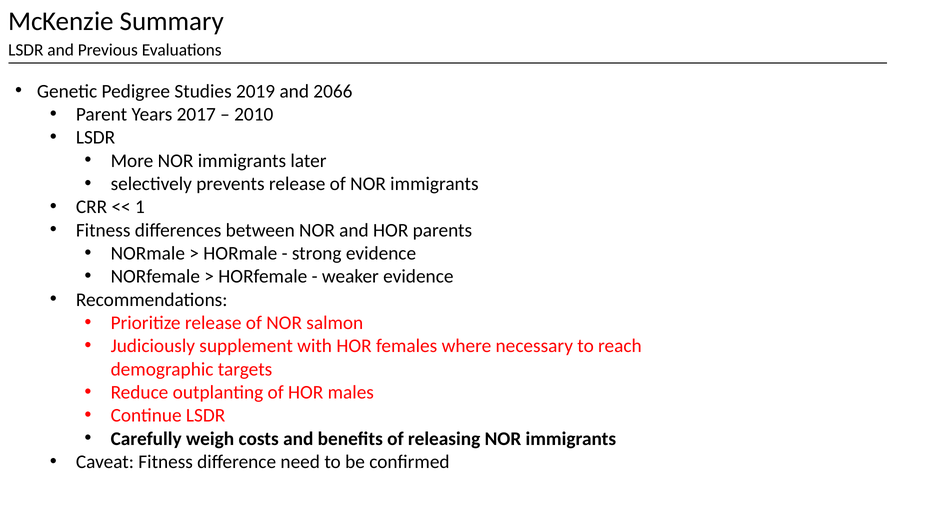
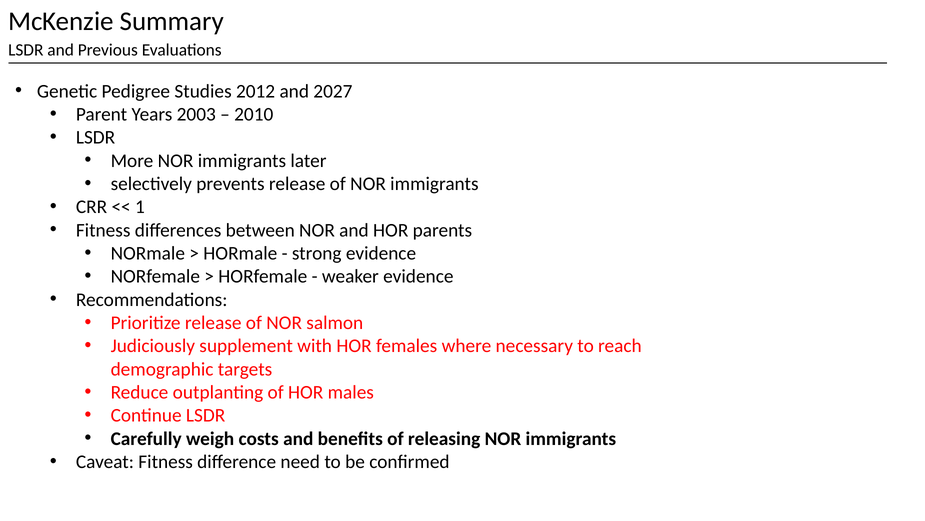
2019: 2019 -> 2012 (256, 91)
2066: 2066 -> 2027 (333, 91)
2017: 2017 -> 2003 (196, 114)
